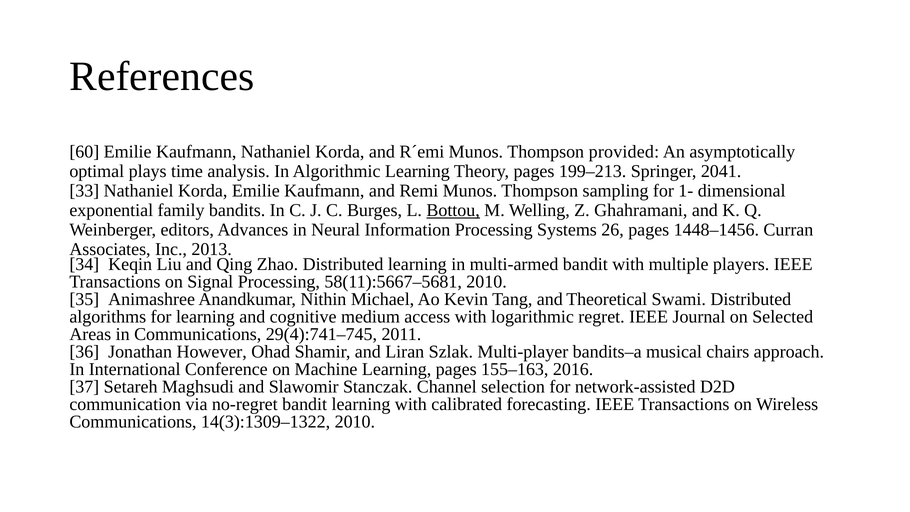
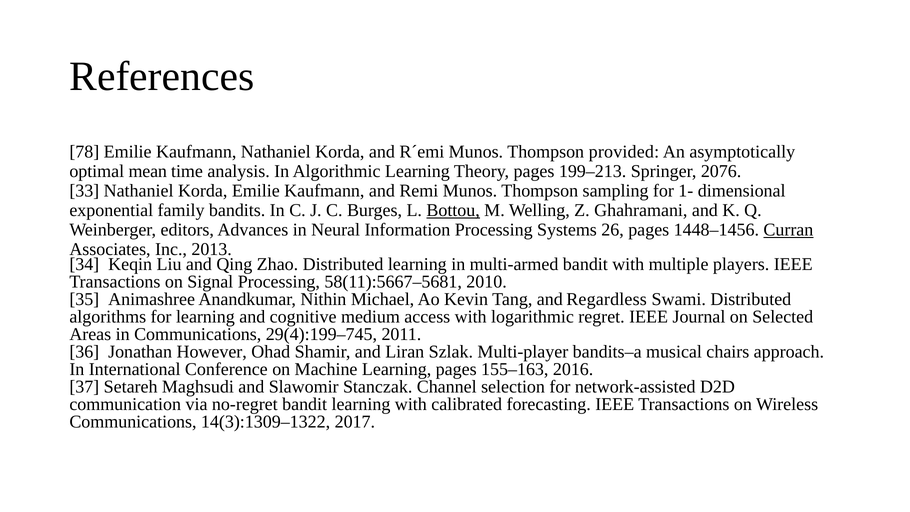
60: 60 -> 78 (84, 152)
plays: plays -> mean (148, 171)
2041: 2041 -> 2076 (721, 171)
Curran underline: none -> present (788, 230)
Theoretical: Theoretical -> Regardless (607, 299)
29(4):741–745: 29(4):741–745 -> 29(4):199–745 (321, 334)
14(3):1309–1322 2010: 2010 -> 2017 (355, 422)
